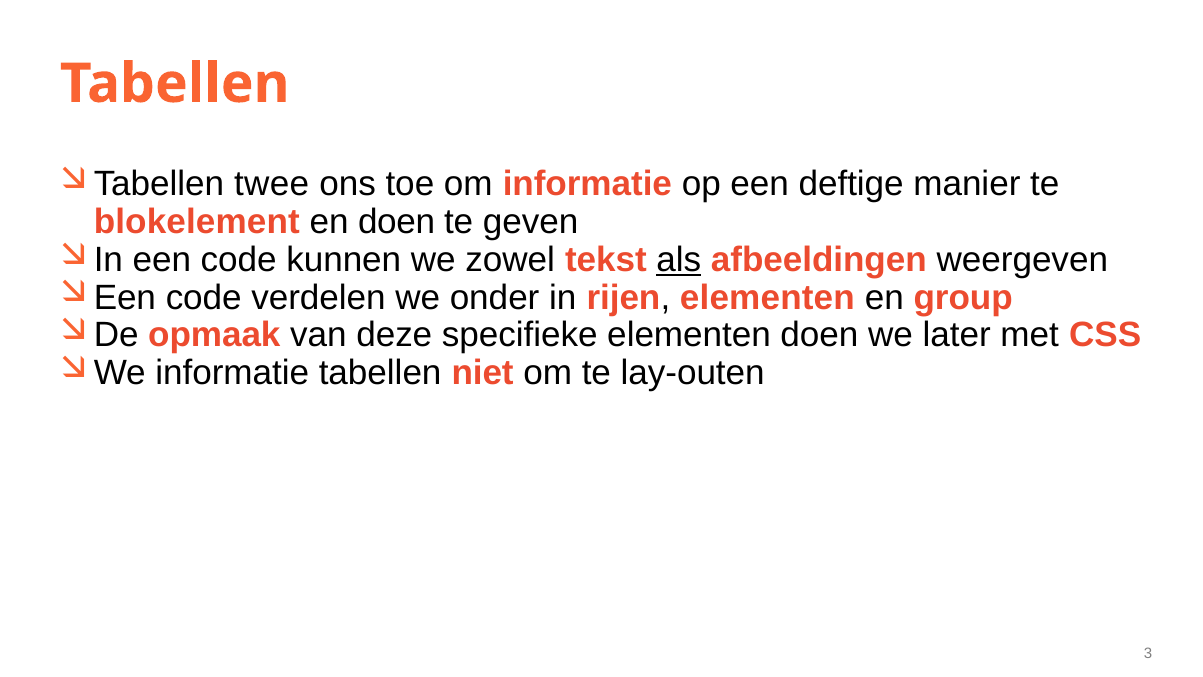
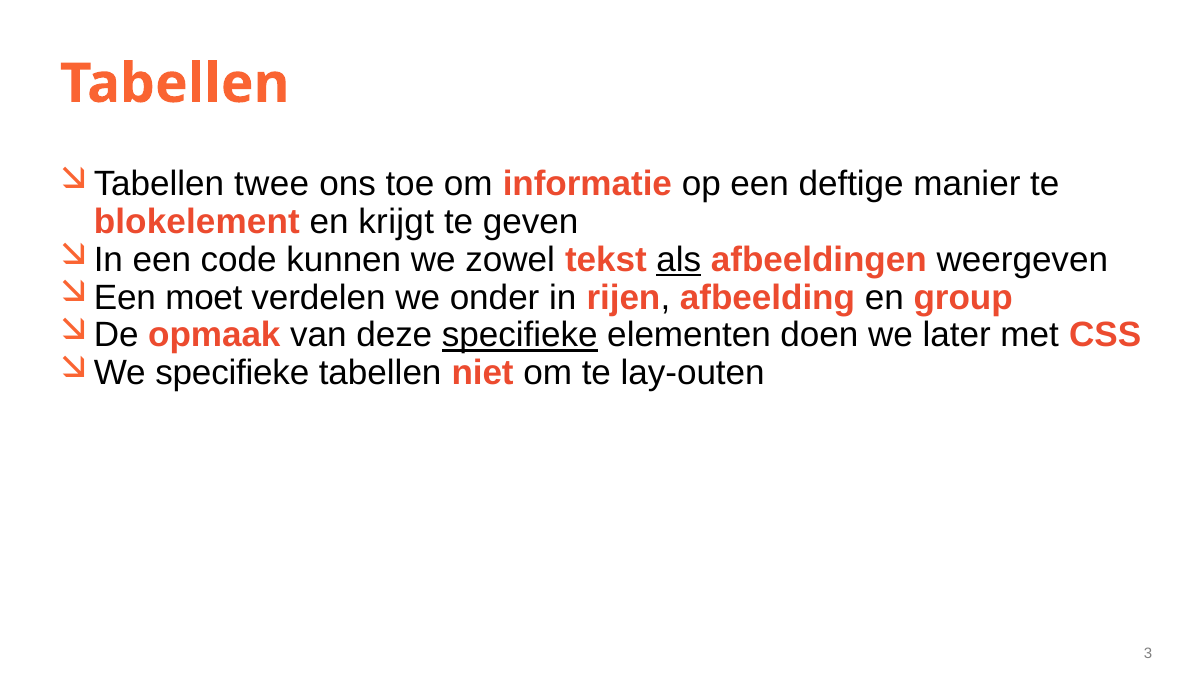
en doen: doen -> krijgt (396, 222)
code: code -> moet (204, 297)
rijen elementen: elementen -> afbeelding (767, 297)
specifieke underline: none -> present (520, 335)
informatie: informatie -> specifieke (232, 373)
